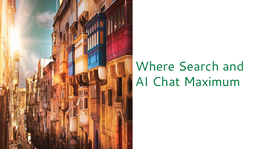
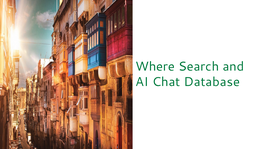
Maximum: Maximum -> Database (212, 82)
